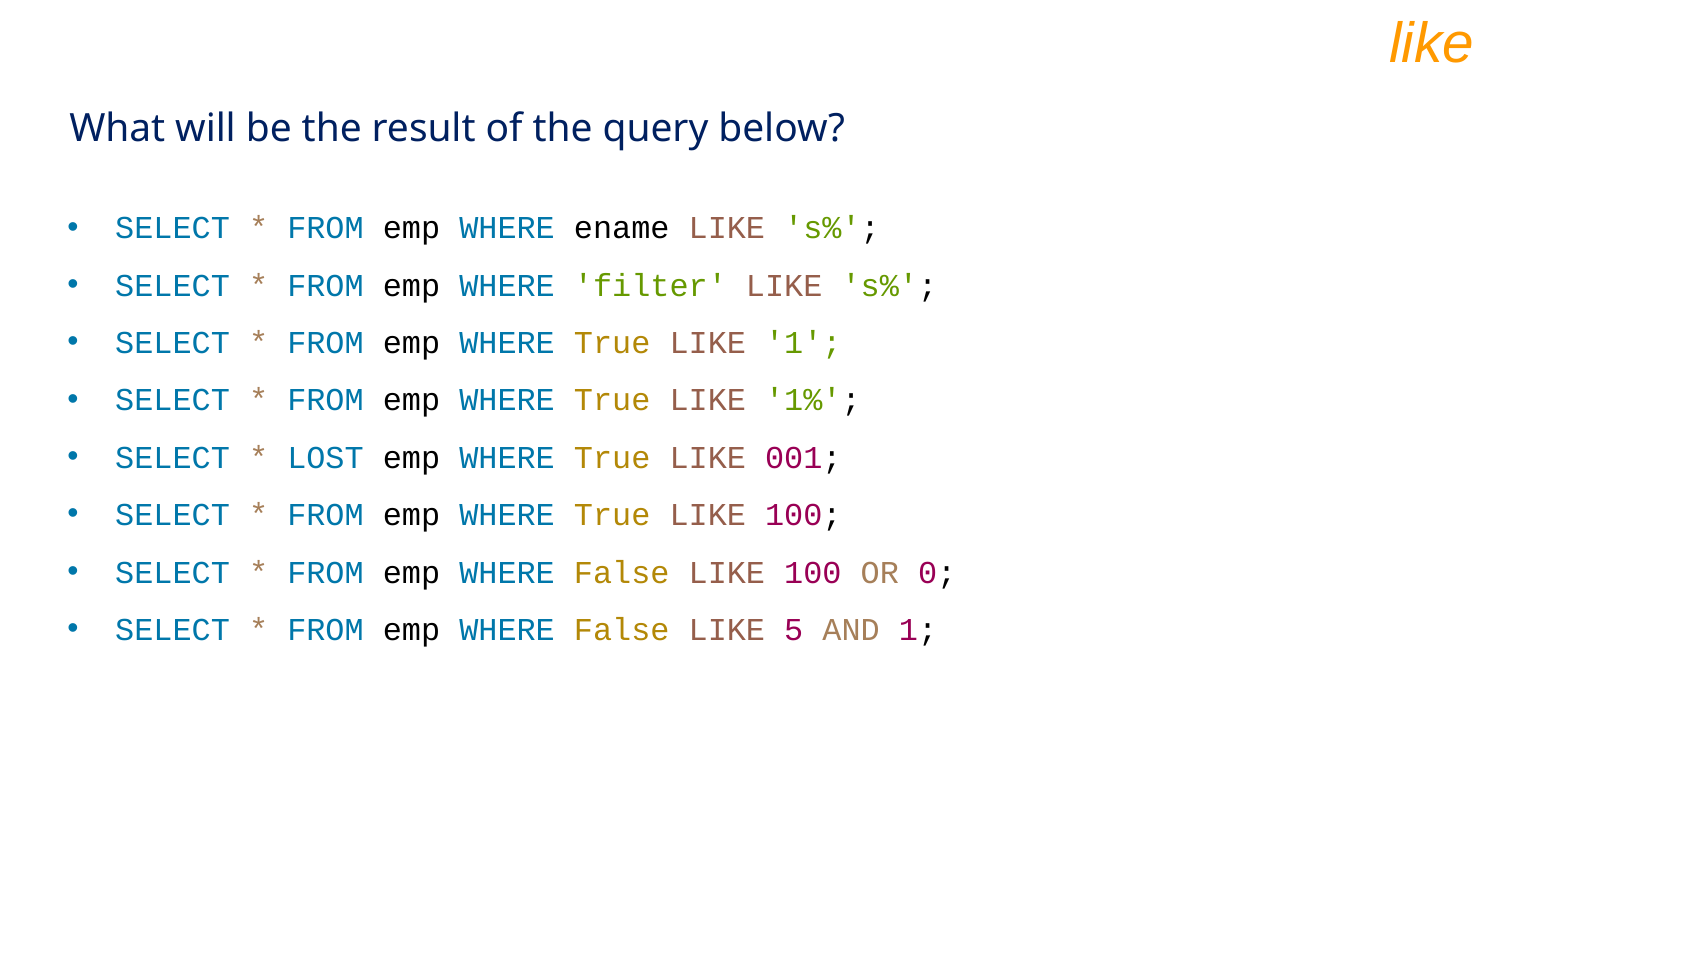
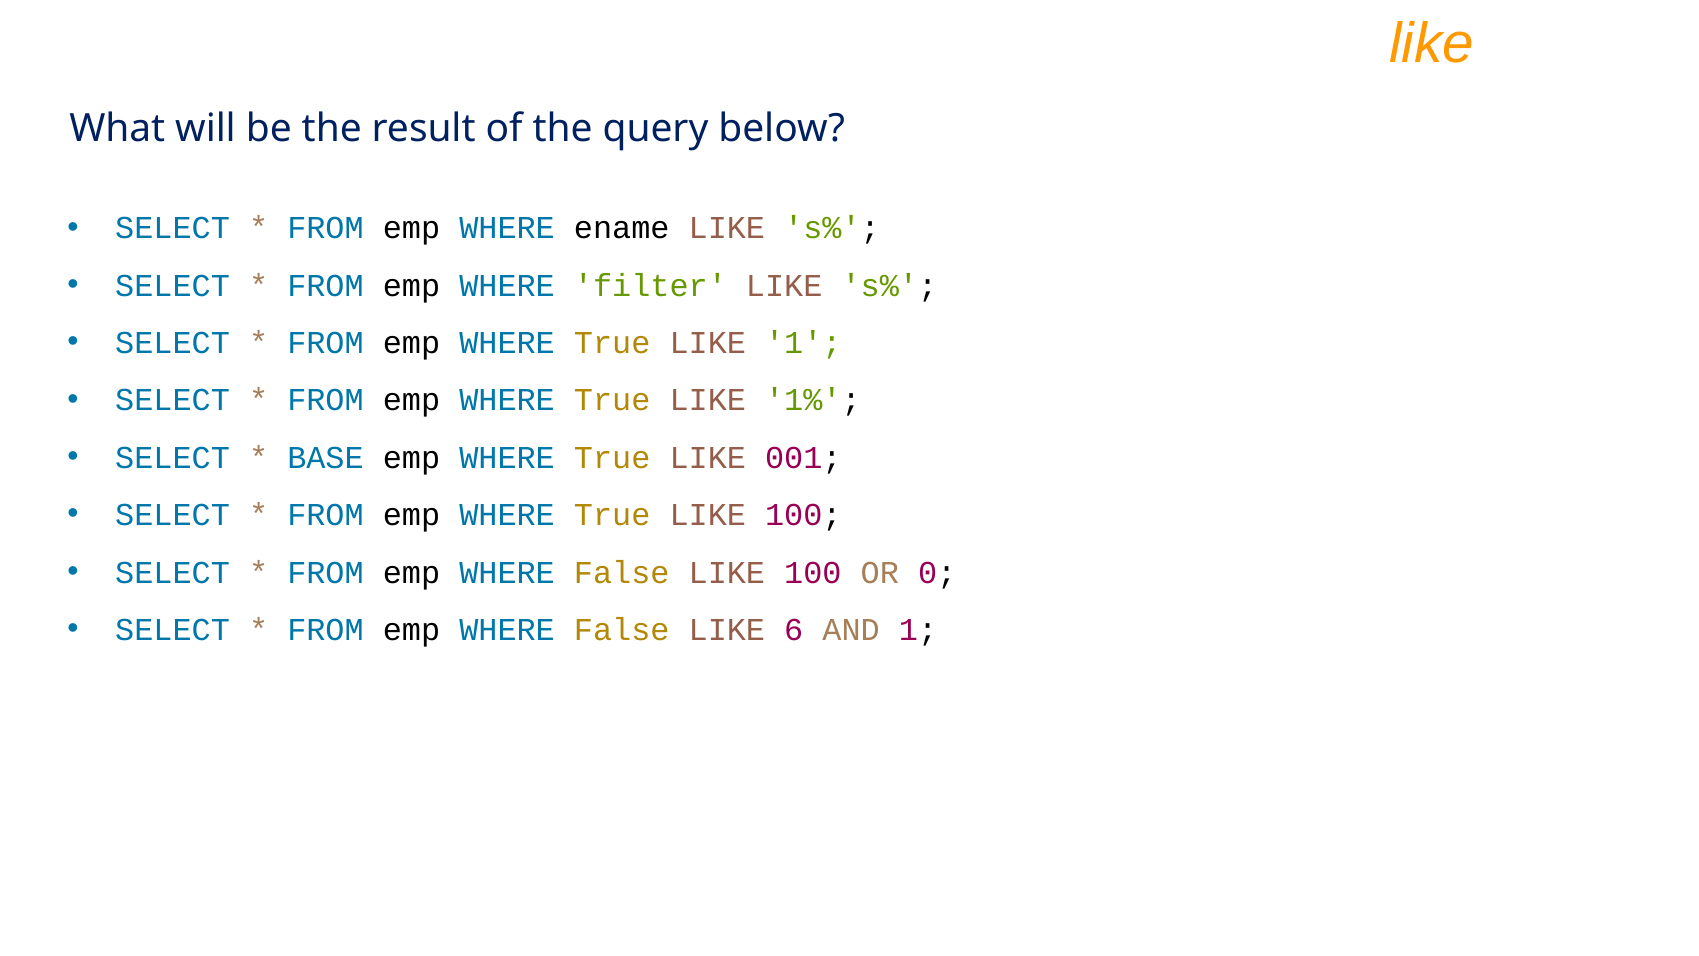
LOST: LOST -> BASE (325, 458)
5: 5 -> 6 (794, 630)
